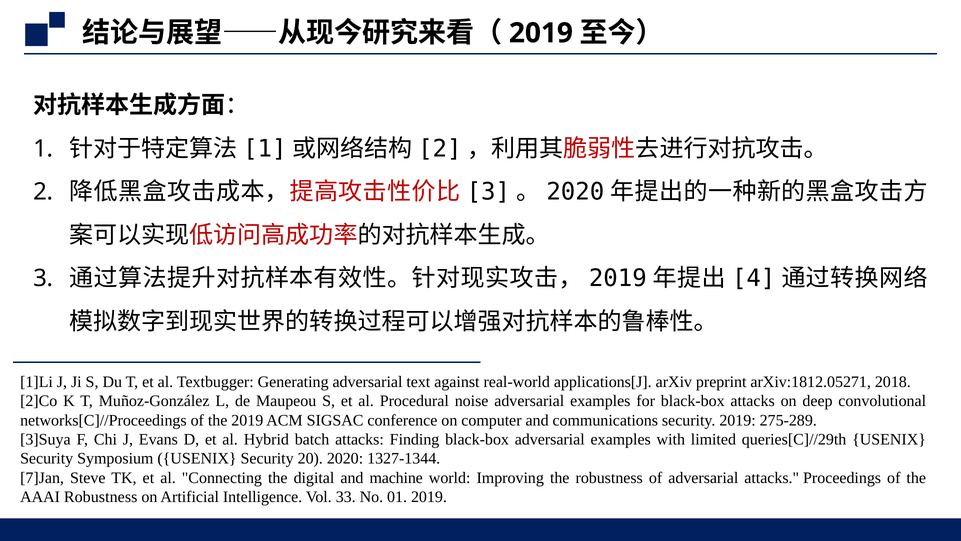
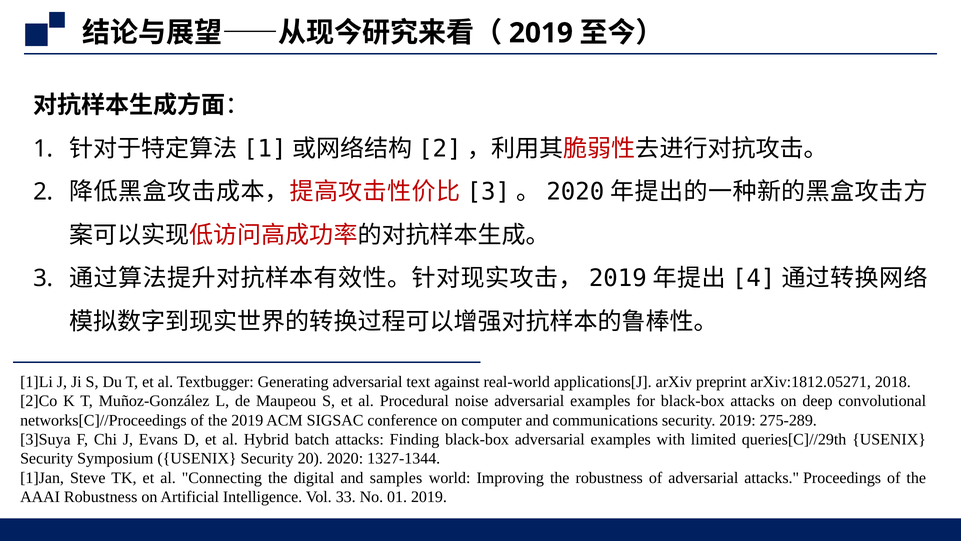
7]Jan: 7]Jan -> 1]Jan (42, 478)
machine: machine -> samples (396, 478)
